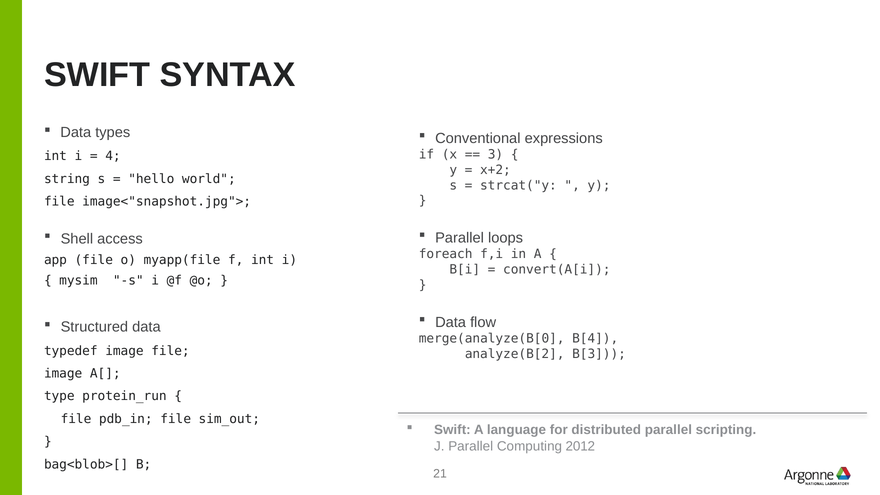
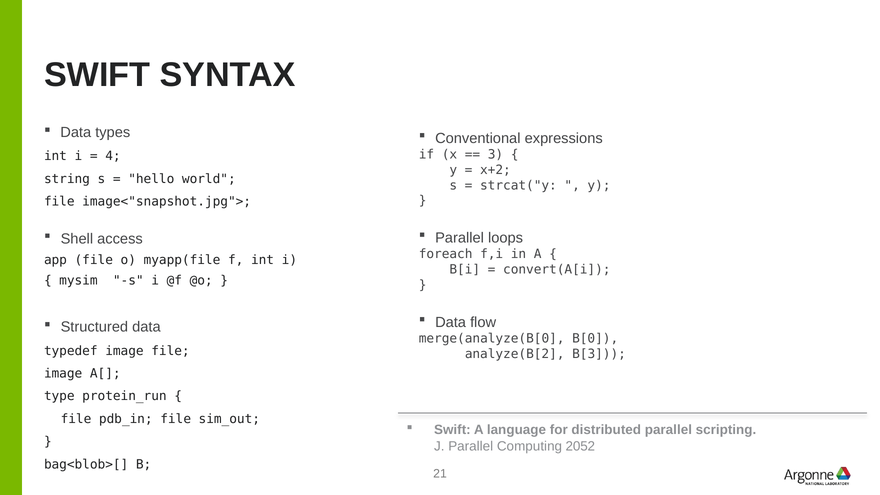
B[4: B[4 -> B[0 (595, 339)
2012: 2012 -> 2052 (580, 446)
